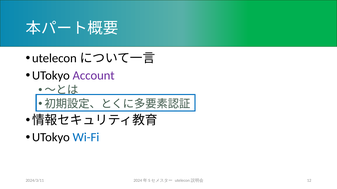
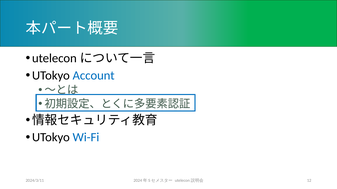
Account colour: purple -> blue (94, 76)
